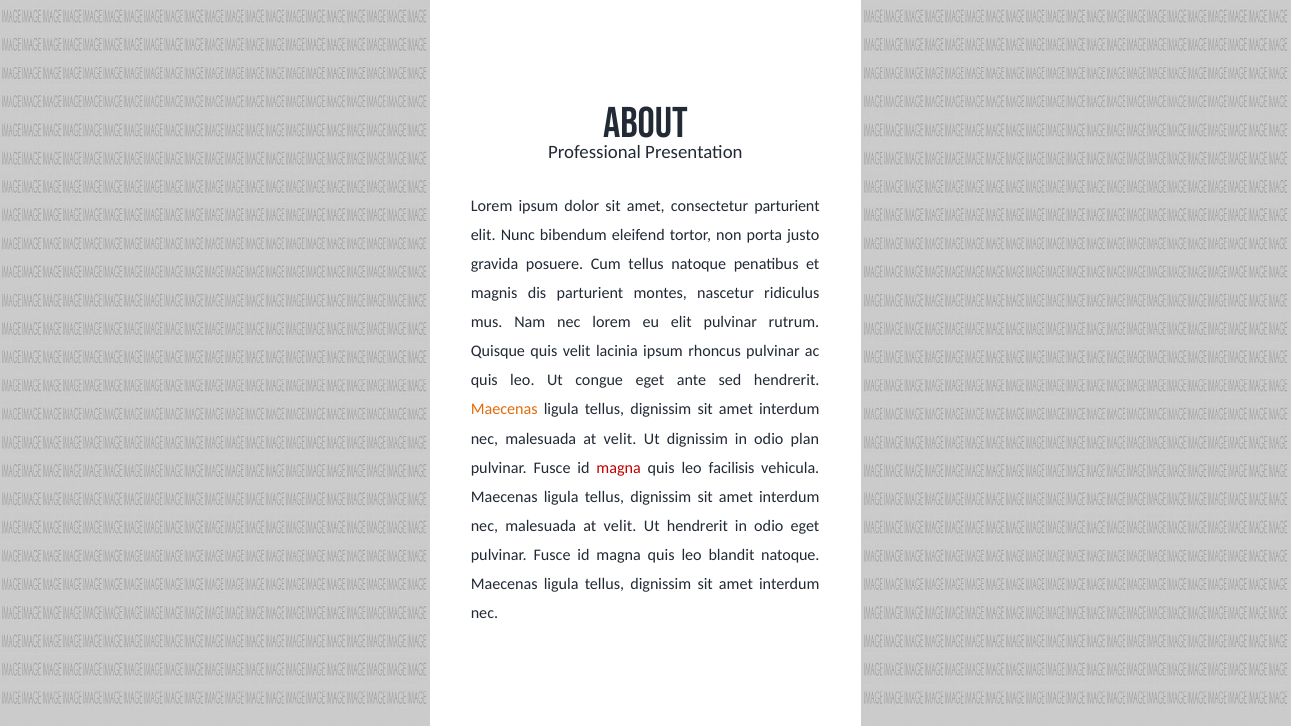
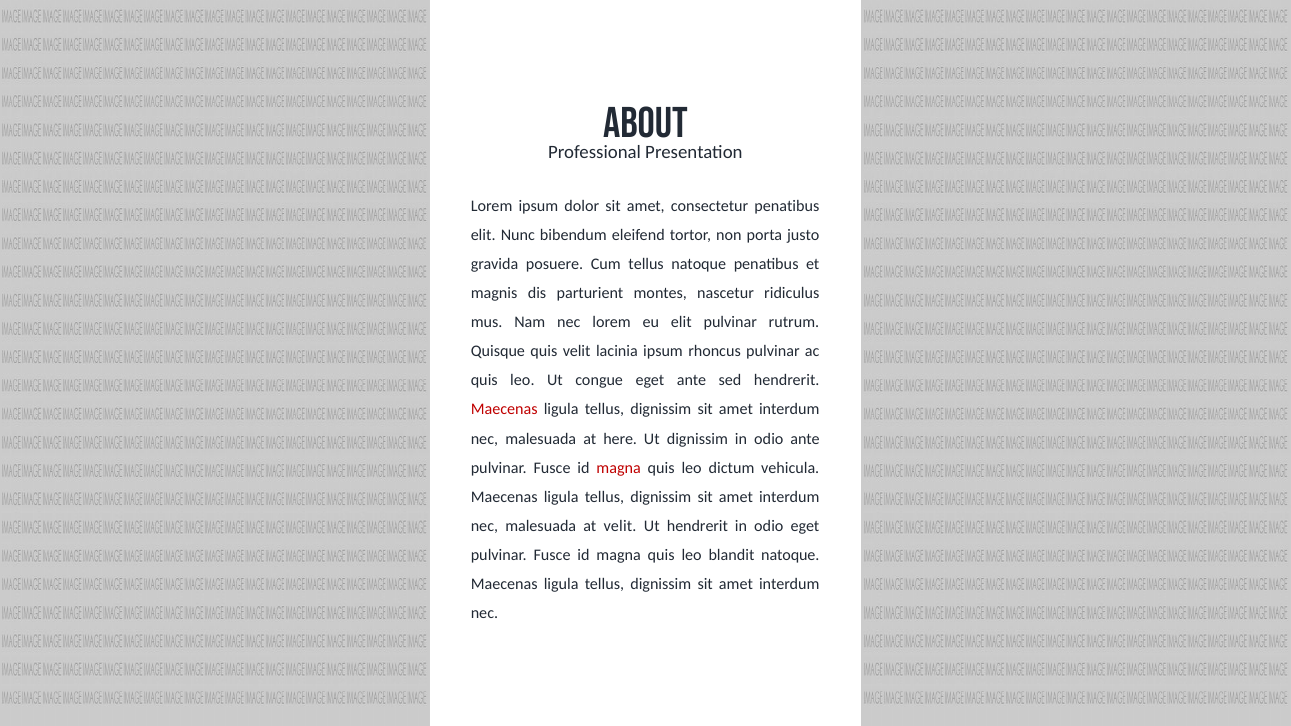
consectetur parturient: parturient -> penatibus (787, 206)
Maecenas colour: orange -> red (504, 410)
velit: velit -> here (620, 439)
odio plan: plan -> ante (805, 439)
facilisis: facilisis -> dictum (731, 468)
